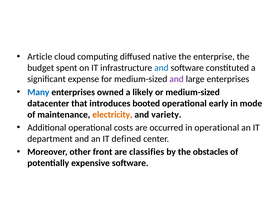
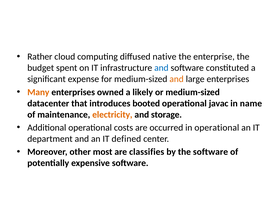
Article: Article -> Rather (40, 57)
and colour: purple -> orange (177, 79)
Many colour: blue -> orange (38, 92)
early: early -> javac (219, 103)
mode: mode -> name (251, 103)
variety: variety -> storage (166, 115)
front: front -> most (103, 152)
the obstacles: obstacles -> software (210, 152)
